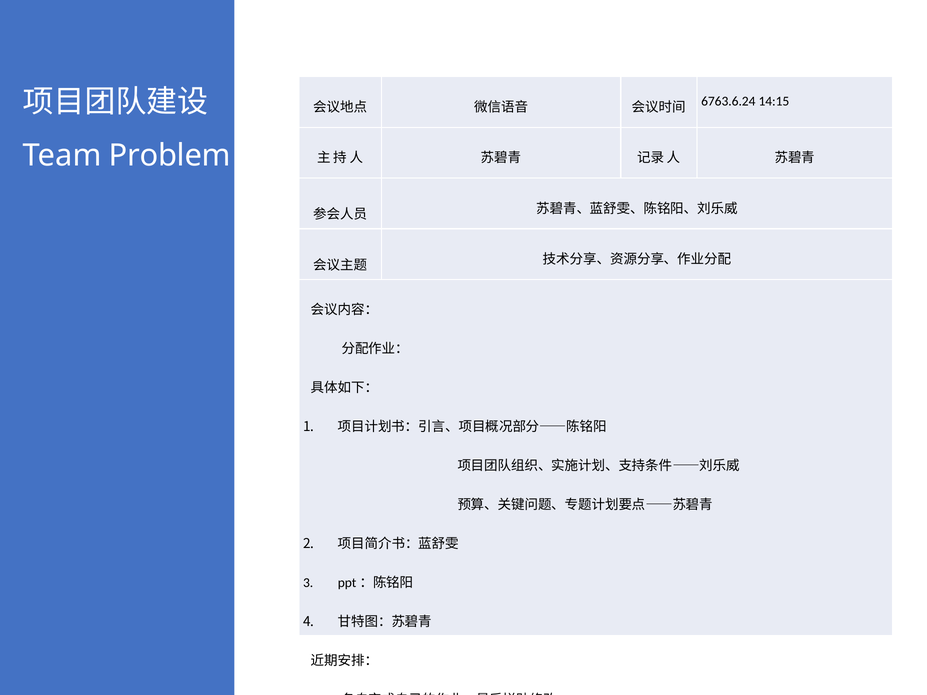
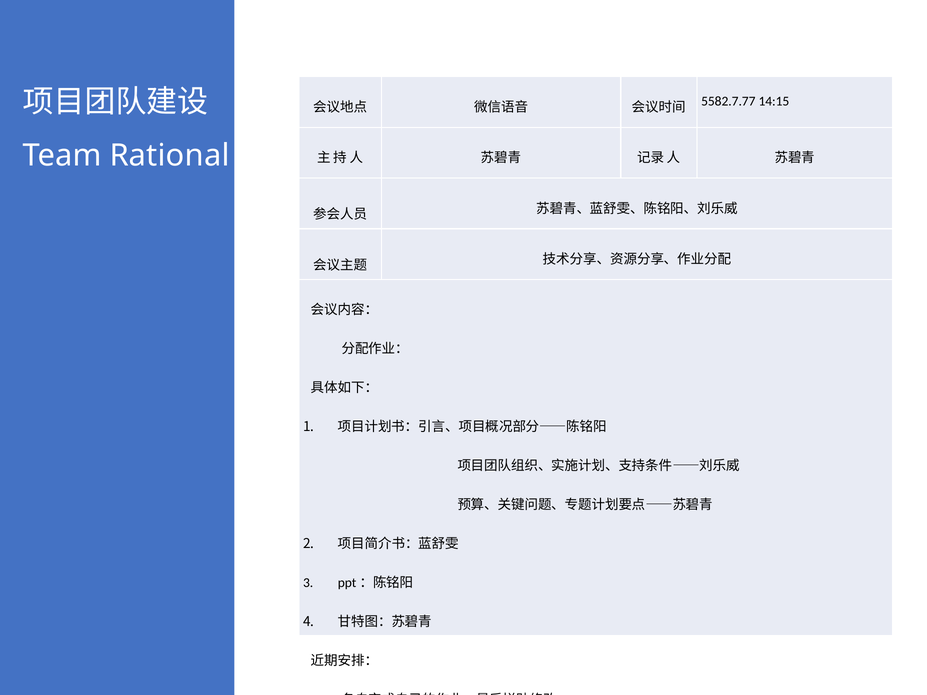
6763.6.24: 6763.6.24 -> 5582.7.77 (728, 101)
Problem: Problem -> Rational (170, 155)
